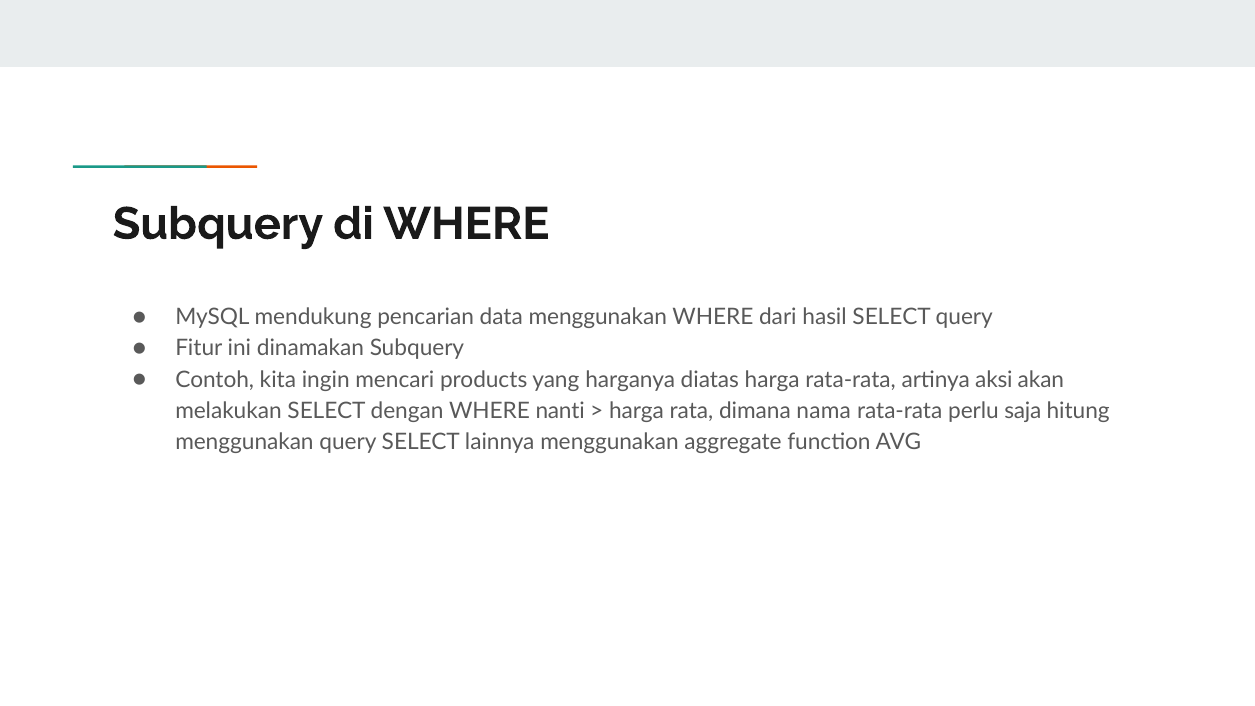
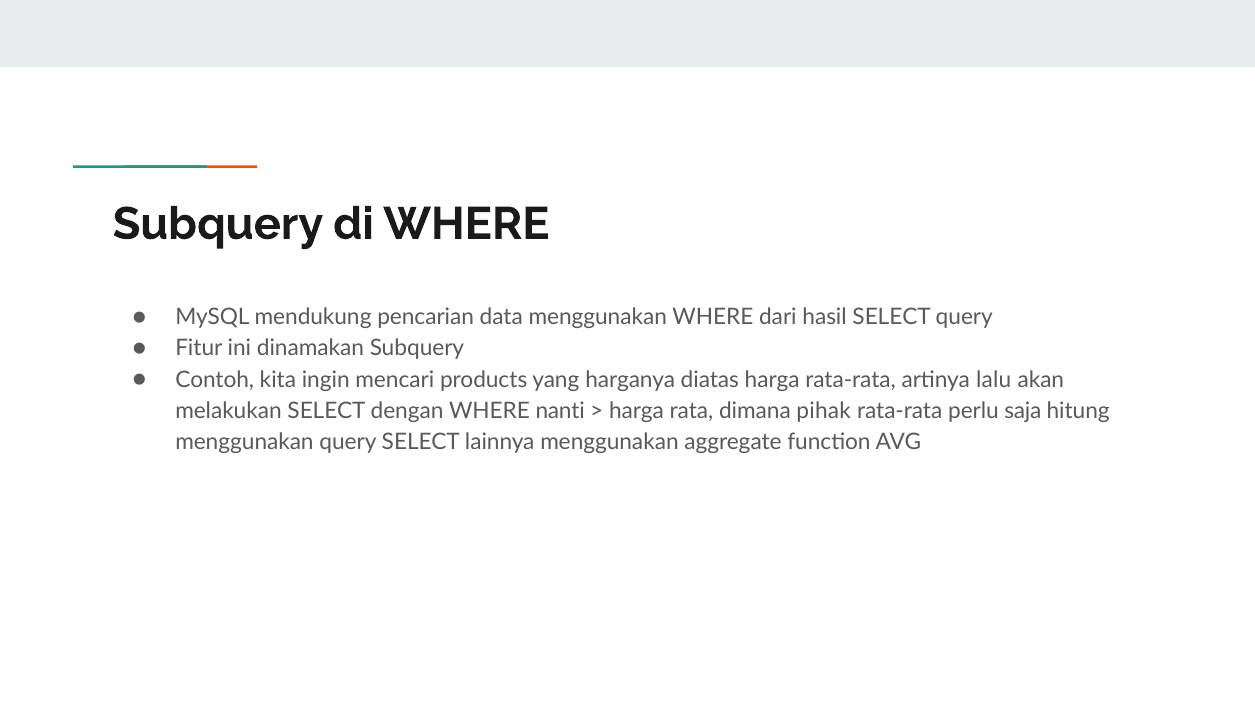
aksi: aksi -> lalu (994, 380)
nama: nama -> pihak (824, 411)
